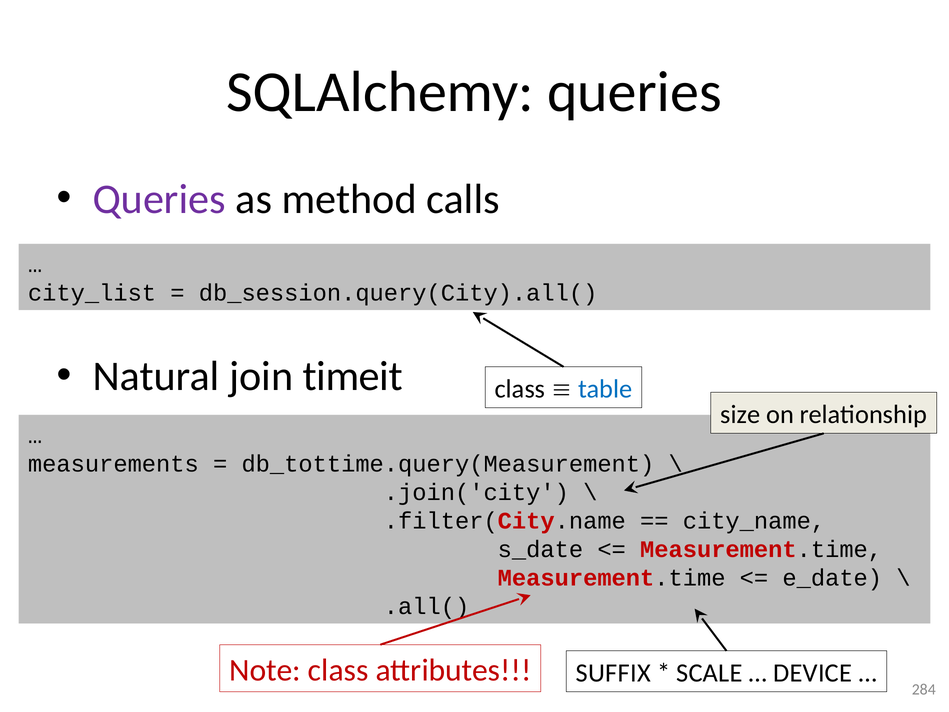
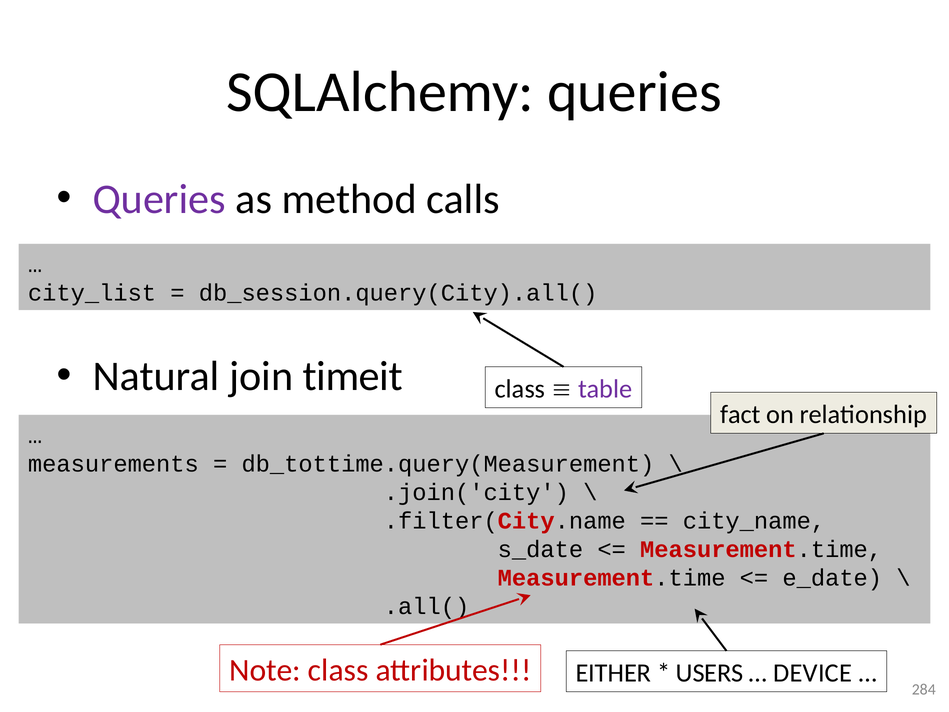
table colour: blue -> purple (605, 389)
size: size -> fact (740, 415)
SUFFIX: SUFFIX -> EITHER (613, 673)
SCALE: SCALE -> USERS (710, 673)
